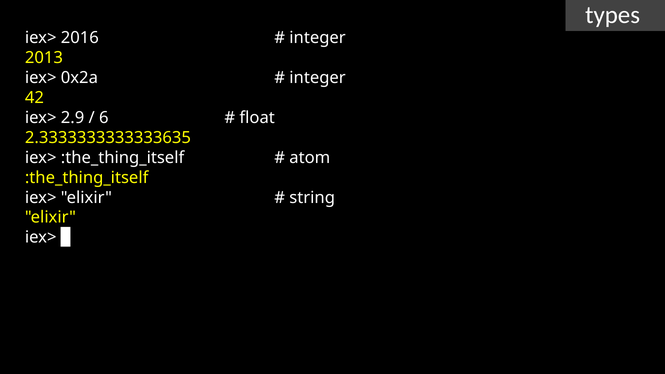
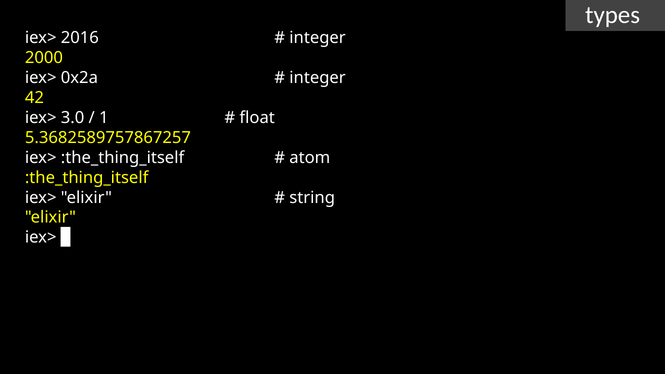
2013: 2013 -> 2000 (44, 58)
2.9: 2.9 -> 3.0 (73, 118)
6: 6 -> 1 (104, 118)
2.3333333333333635: 2.3333333333333635 -> 5.3682589757867257 (108, 138)
